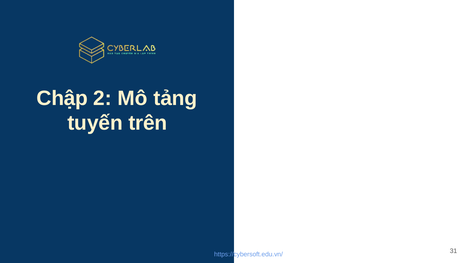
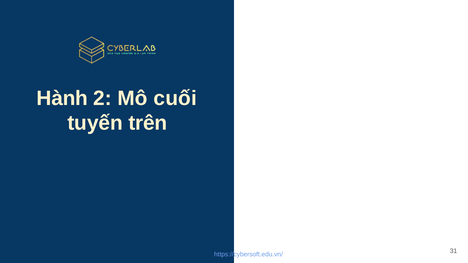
Chập: Chập -> Hành (62, 98)
tảng: tảng -> cuối (175, 98)
